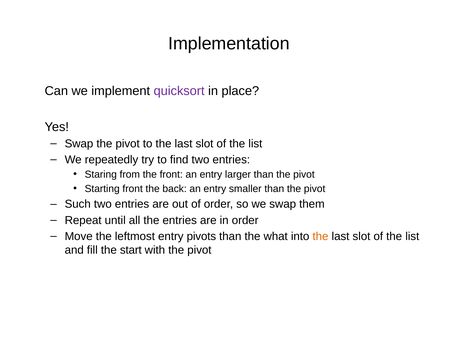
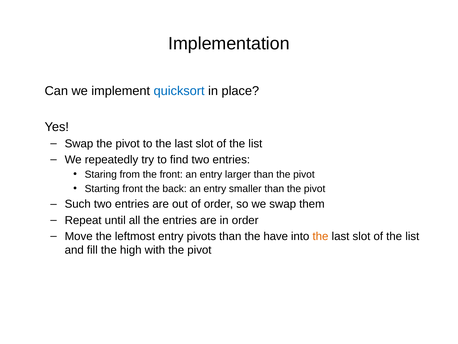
quicksort colour: purple -> blue (179, 91)
what: what -> have (276, 236)
start: start -> high (131, 250)
